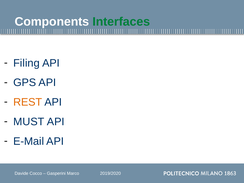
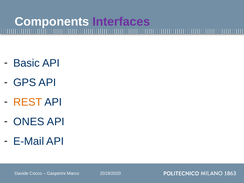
Interfaces colour: green -> purple (121, 22)
Filing: Filing -> Basic (27, 63)
MUST: MUST -> ONES (29, 122)
